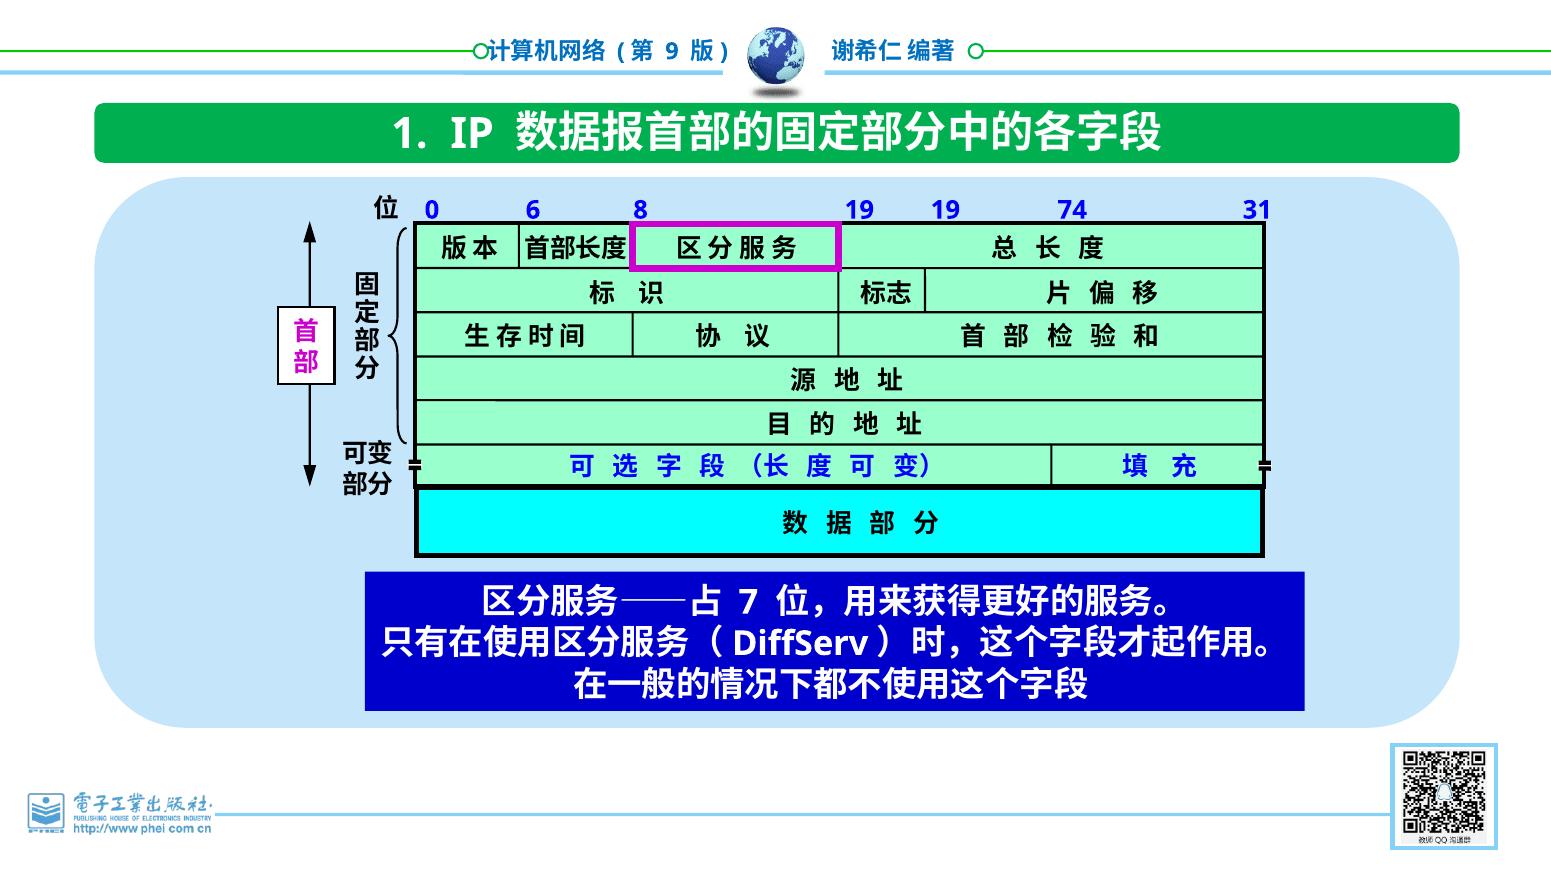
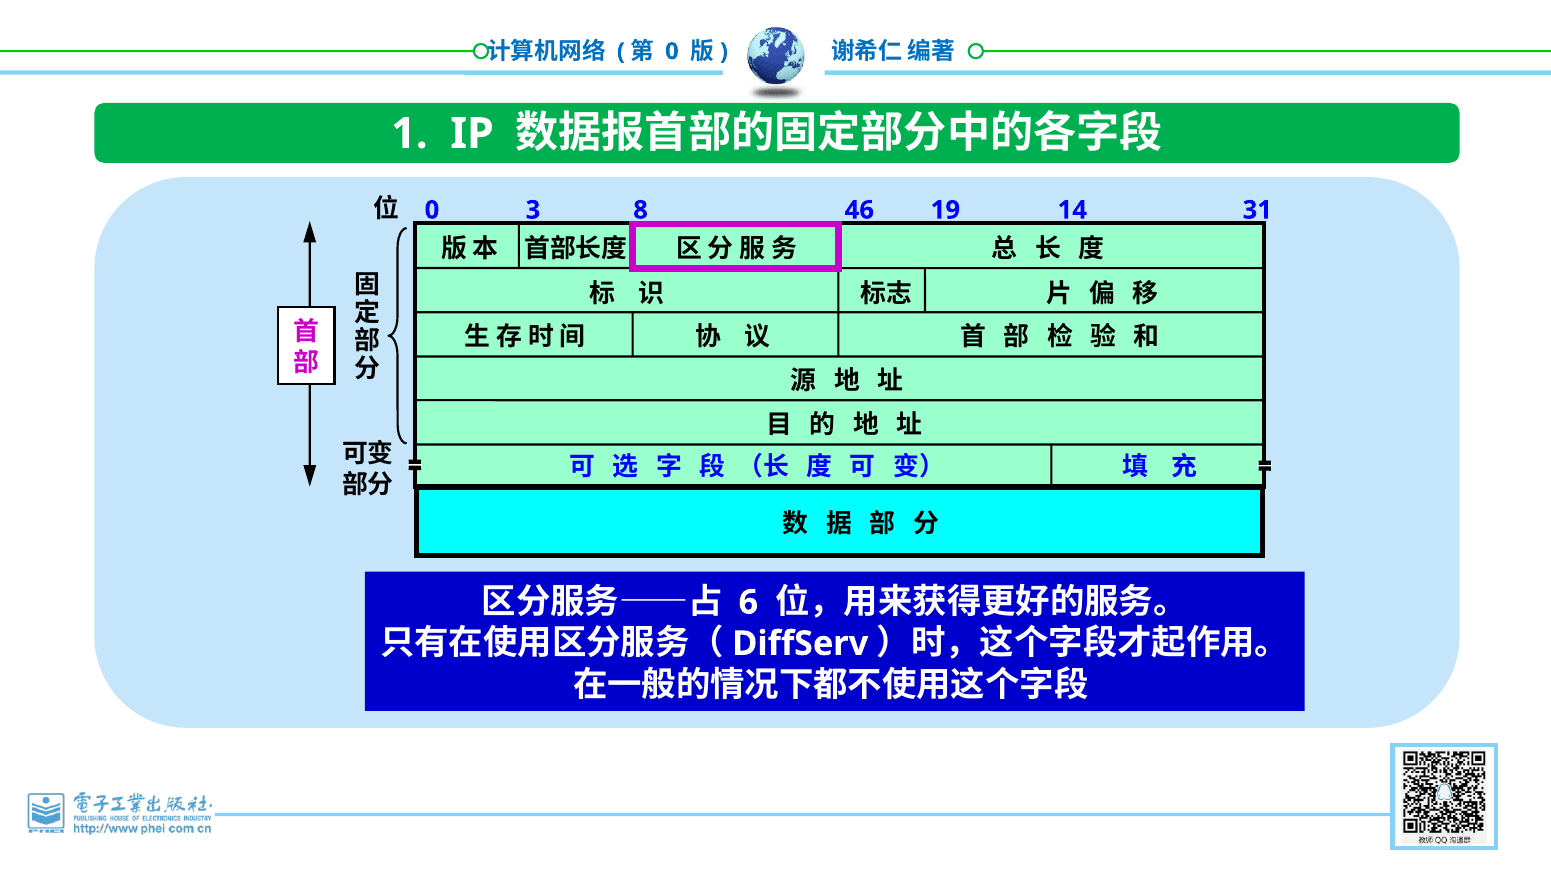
9: 9 -> 0 (672, 51)
6: 6 -> 3 (533, 210)
19: 19 -> 46 (859, 210)
74: 74 -> 14 (1072, 210)
7: 7 -> 6 (748, 603)
